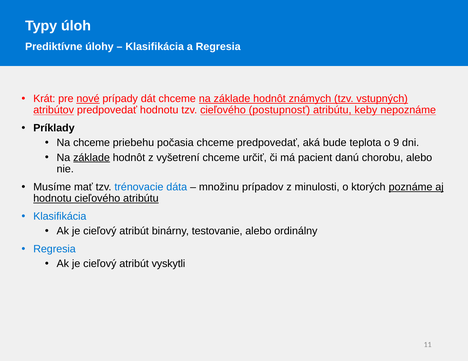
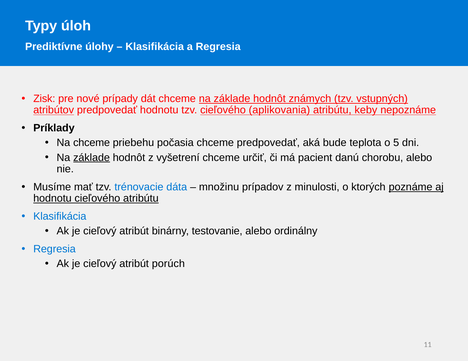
Krát: Krát -> Zisk (44, 99)
nové underline: present -> none (88, 99)
postupnosť: postupnosť -> aplikovania (279, 110)
9: 9 -> 5 (396, 143)
vyskytli: vyskytli -> porúch (168, 264)
